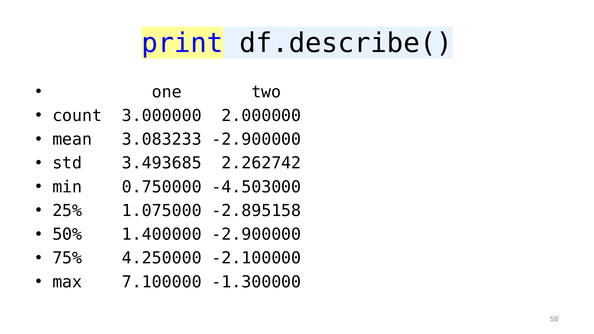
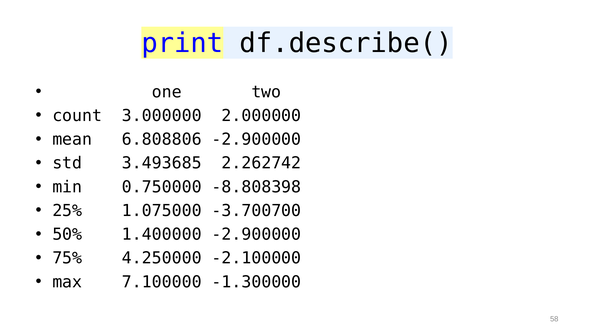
3.083233: 3.083233 -> 6.808806 (162, 140)
-4.503000: -4.503000 -> -8.808398 (256, 187)
-2.895158: -2.895158 -> -3.700700 (256, 211)
